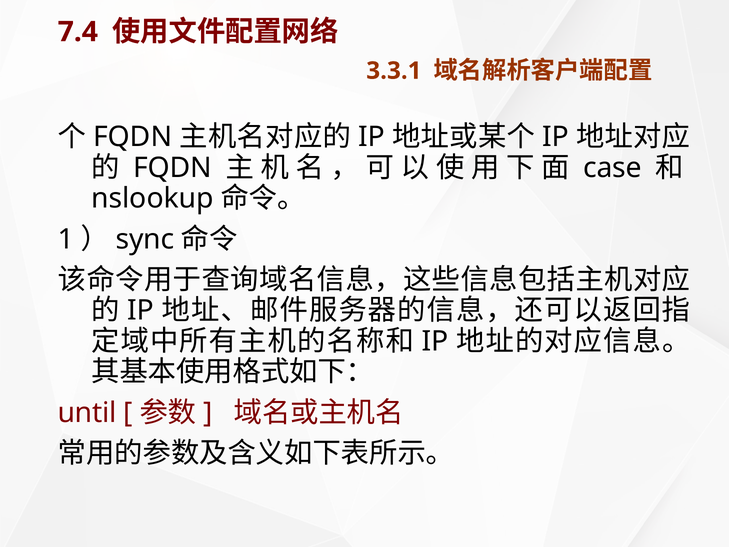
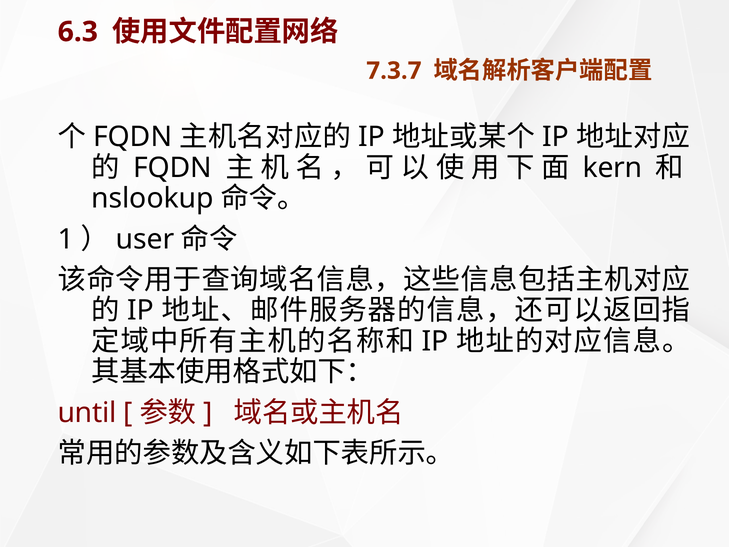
7.4: 7.4 -> 6.3 (78, 32)
3.3.1: 3.3.1 -> 7.3.7 (394, 71)
case: case -> kern (613, 168)
sync: sync -> user (145, 239)
